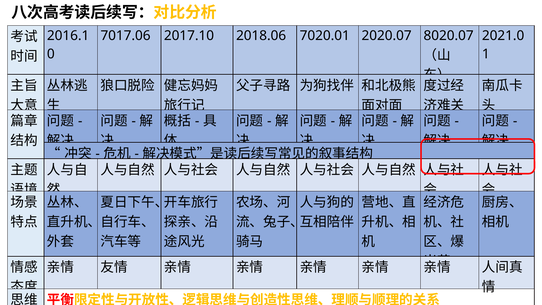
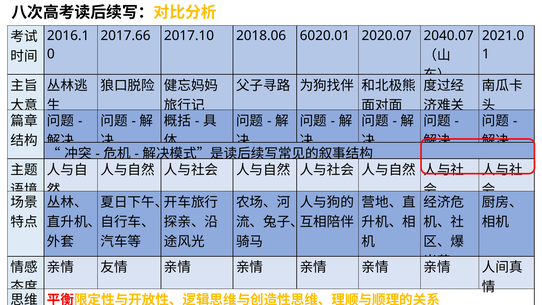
7017.06: 7017.06 -> 2017.66 (126, 36)
7020.01: 7020.01 -> 6020.01 (325, 36)
8020.07: 8020.07 -> 2040.07 (449, 36)
